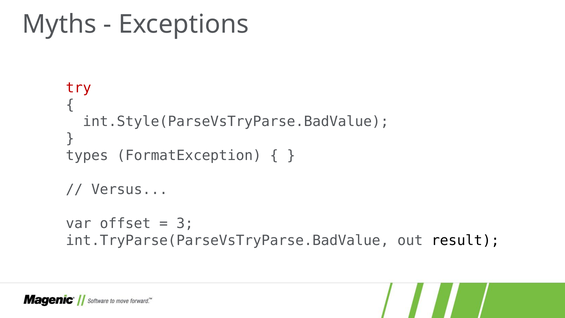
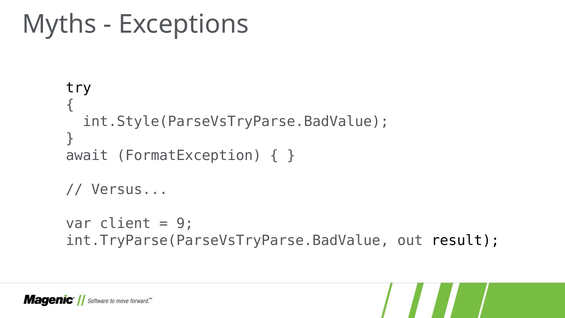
try colour: red -> black (79, 88)
types: types -> await (87, 155)
offset: offset -> client (125, 223)
3: 3 -> 9 (185, 223)
